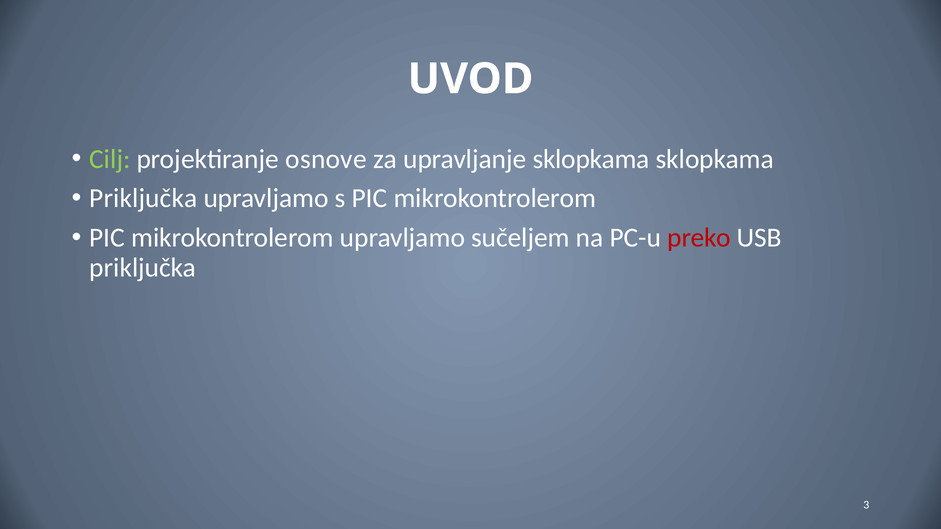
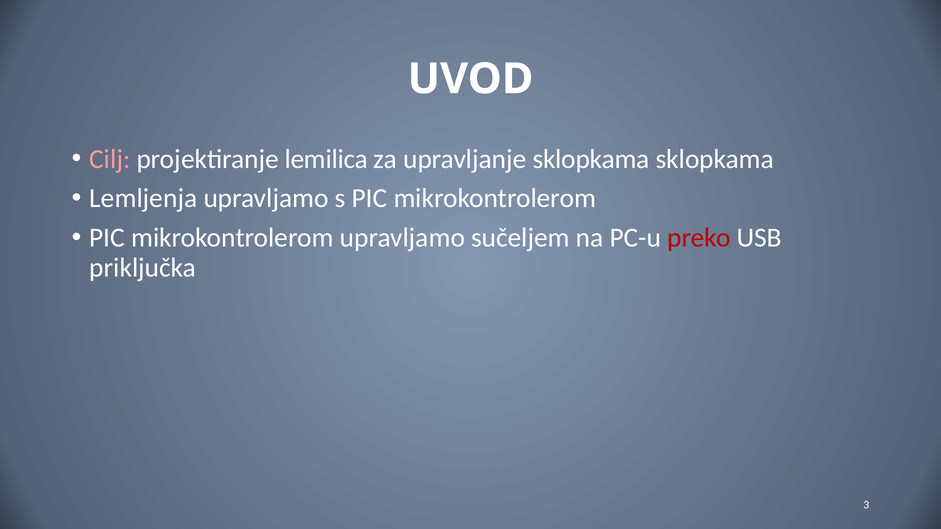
Cilj colour: light green -> pink (110, 159)
osnove: osnove -> lemilica (326, 159)
Priključka: Priključka -> Lemljenja (143, 199)
